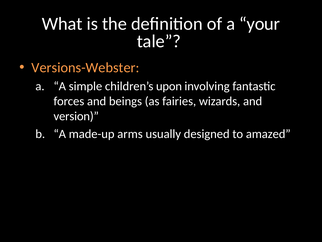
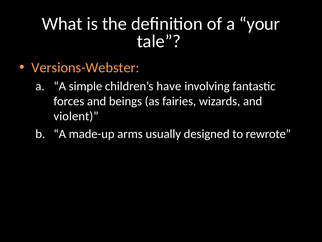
upon: upon -> have (169, 86)
version: version -> violent (76, 116)
amazed: amazed -> rewrote (268, 134)
